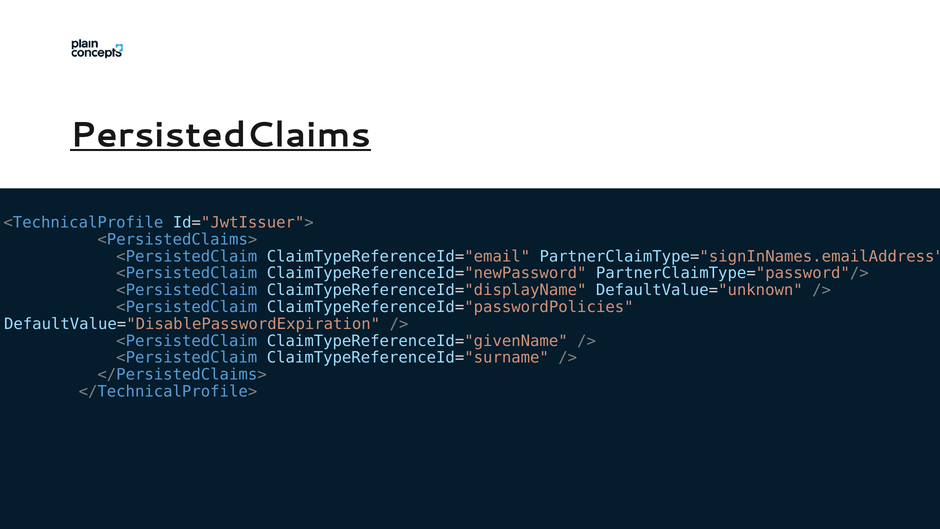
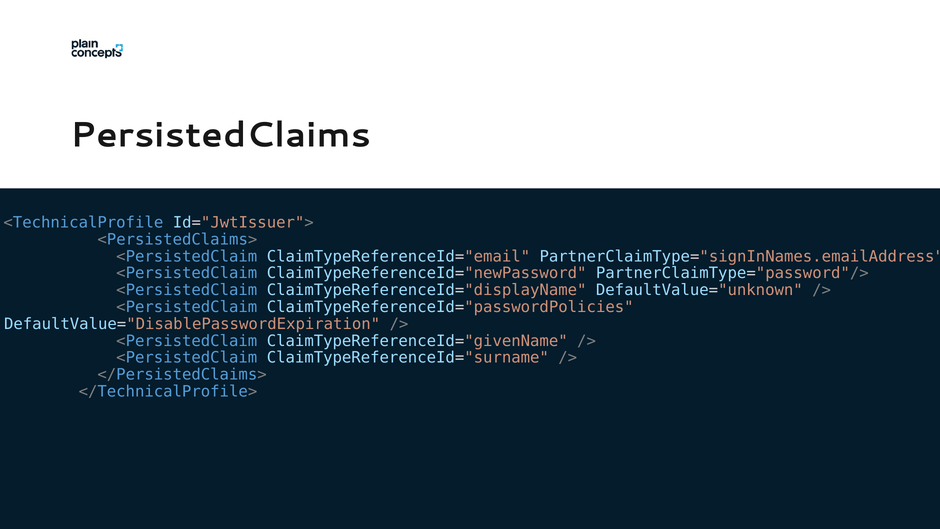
PersistedClaims underline: present -> none (221, 135)
